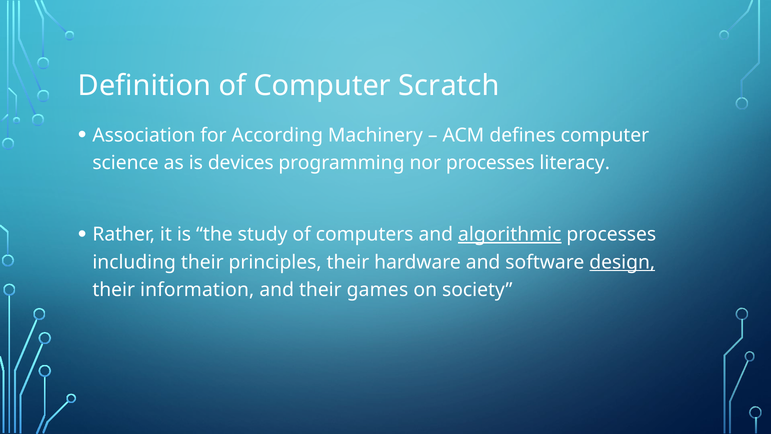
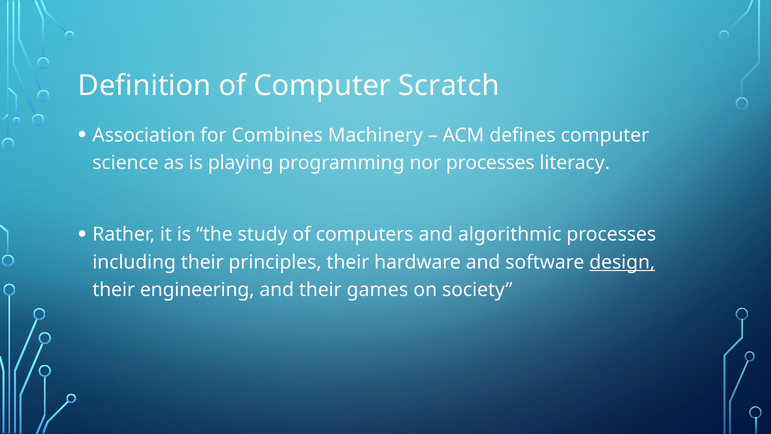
According: According -> Combines (277, 135)
devices: devices -> playing (241, 163)
algorithmic underline: present -> none (510, 234)
information: information -> engineering (197, 290)
